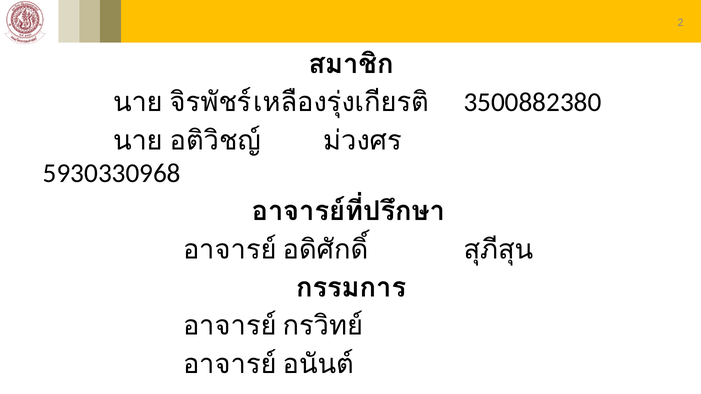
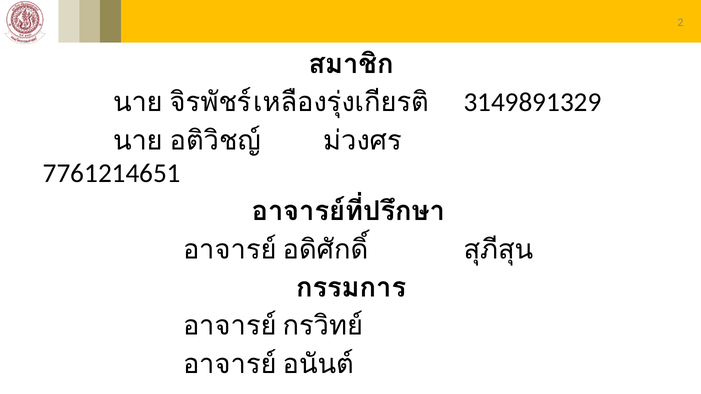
3500882380: 3500882380 -> 3149891329 (532, 103)
5930330968: 5930330968 -> 7761214651 (112, 173)
